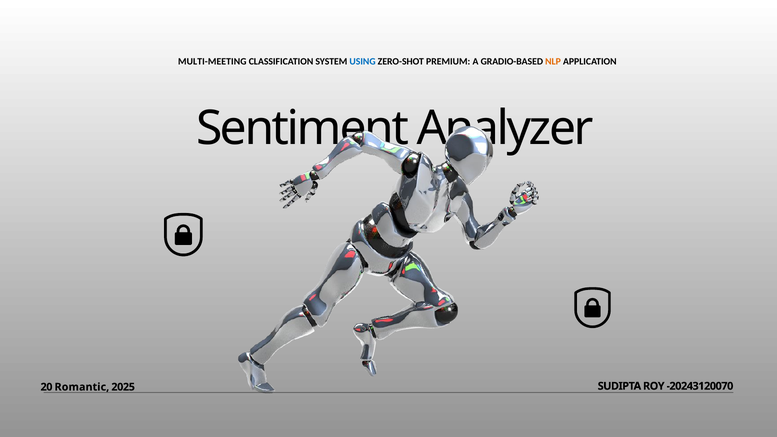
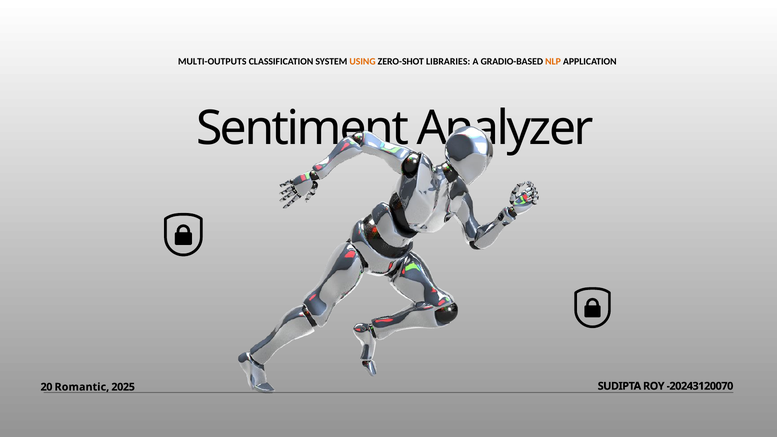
MULTI-MEETING: MULTI-MEETING -> MULTI-OUTPUTS (212, 62)
USING colour: blue -> orange (363, 62)
PREMIUM: PREMIUM -> LIBRARIES (448, 62)
